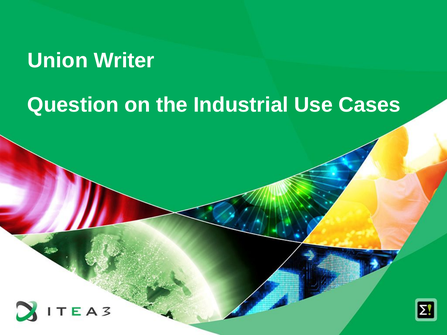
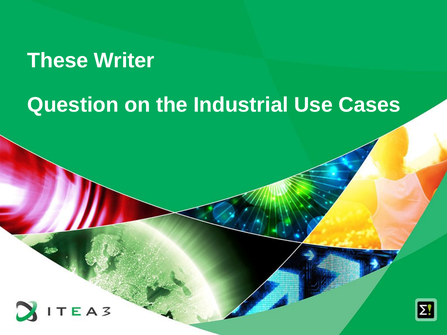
Union: Union -> These (58, 61)
